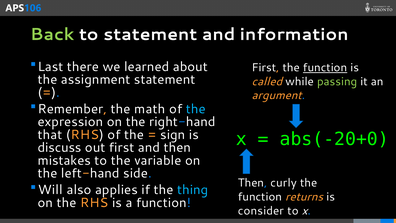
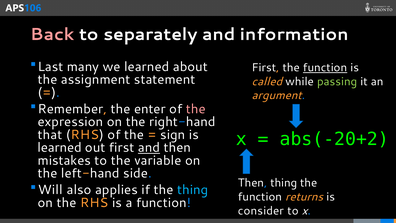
Back colour: light green -> pink (52, 34)
to statement: statement -> separately (150, 34)
there: there -> many (83, 67)
math: math -> enter (150, 109)
the colour: light blue -> pink (196, 109)
abs(-20+0: abs(-20+0 -> abs(-20+2 (334, 139)
discuss: discuss -> learned (60, 147)
and underline: none -> present (149, 147)
Then curly: curly -> thing (284, 183)
